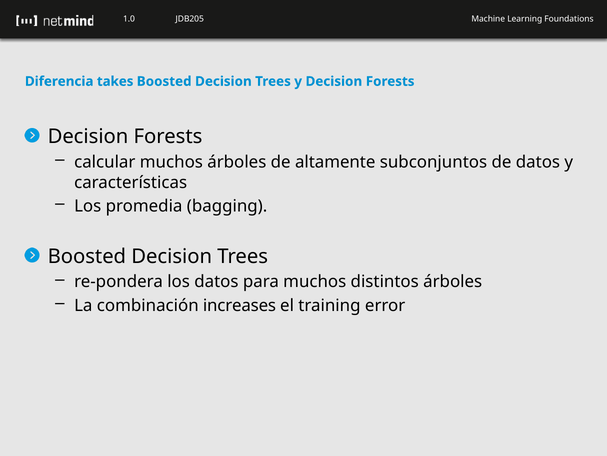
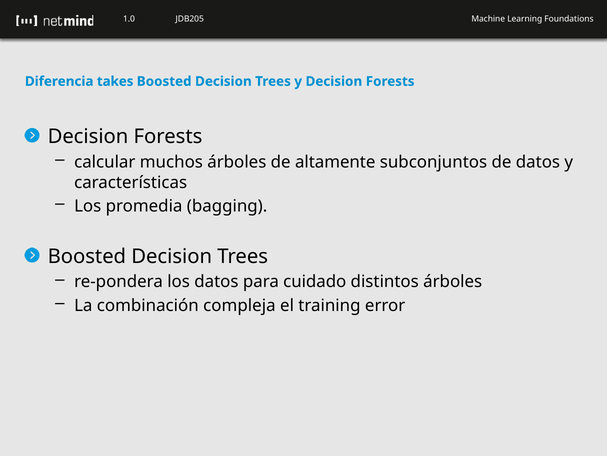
para muchos: muchos -> cuidado (315, 281)
increases: increases -> compleja (239, 305)
